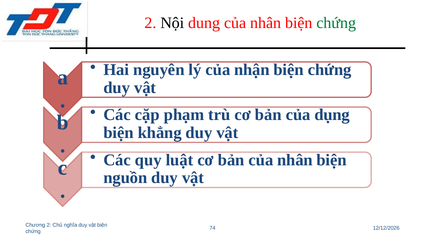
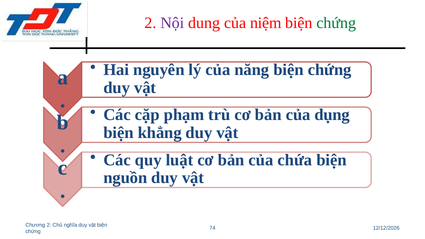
Nội colour: black -> purple (172, 23)
dung của nhân: nhân -> niệm (266, 23)
nhận: nhận -> năng (252, 70)
nhân: nhân -> chứa (295, 160)
